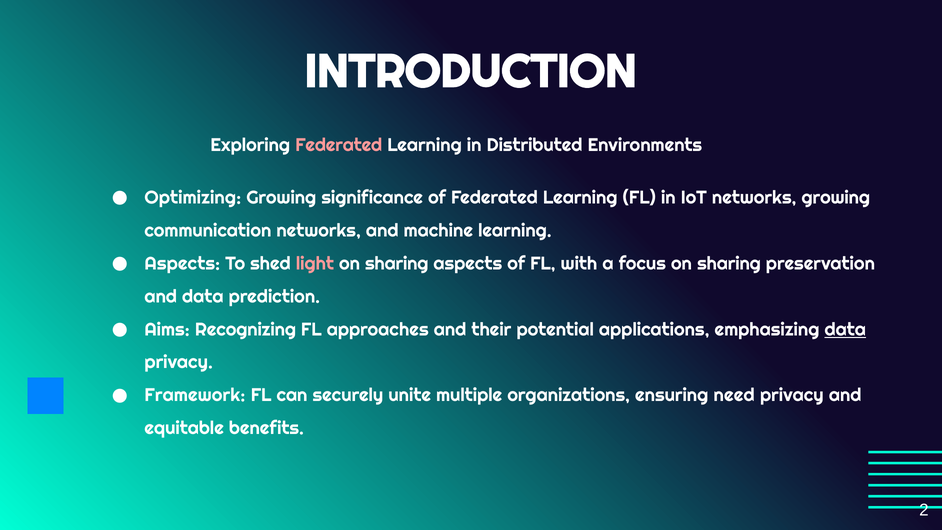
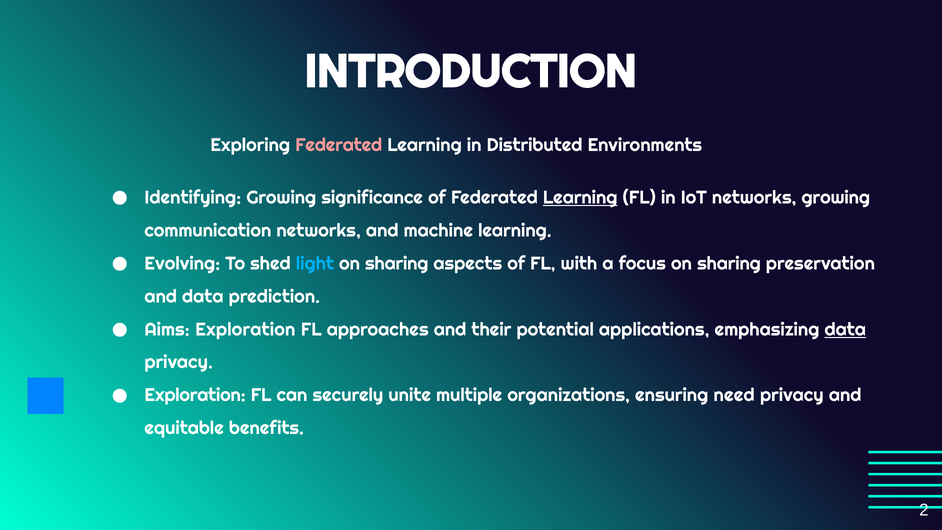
Optimizing: Optimizing -> Identifying (193, 198)
Learning underline: none -> present (580, 198)
Aspects: Aspects -> Evolving (182, 263)
light colour: pink -> light blue (315, 263)
Aims Recognizing: Recognizing -> Exploration (245, 329)
Framework: Framework -> Exploration (195, 395)
